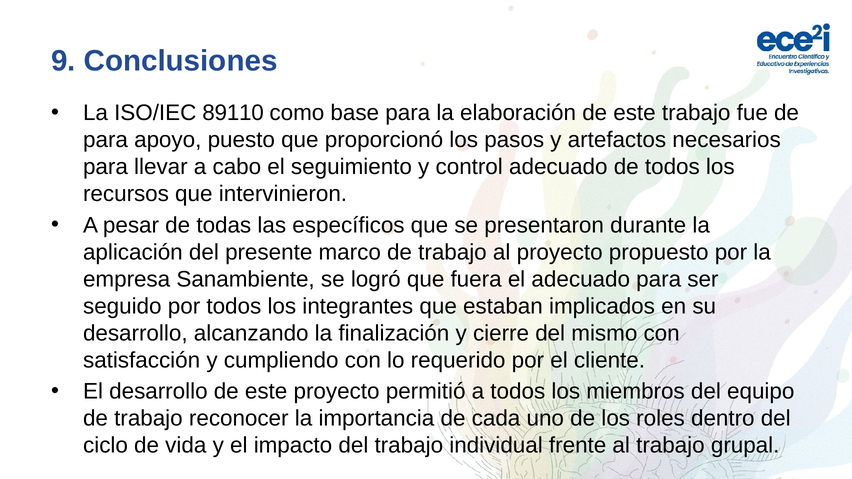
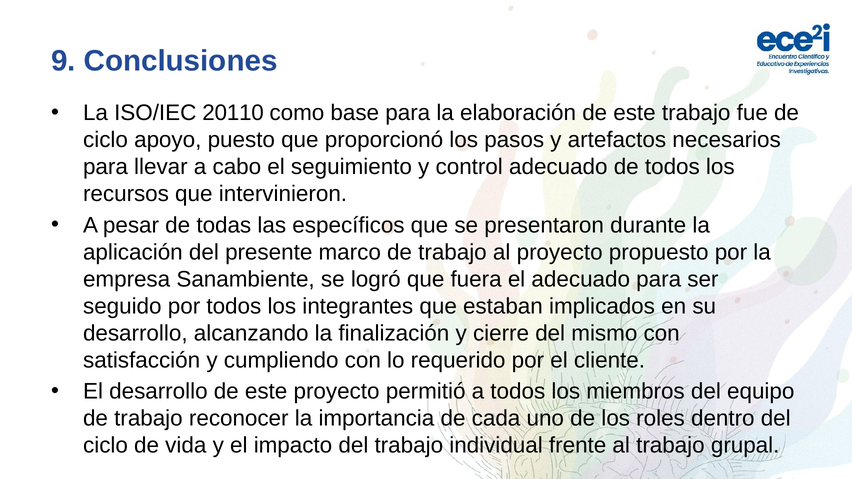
89110: 89110 -> 20110 (233, 113)
para: para -> ciclo (106, 140)
